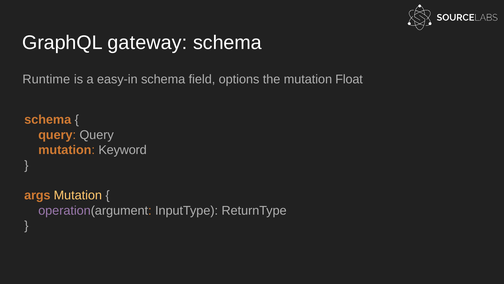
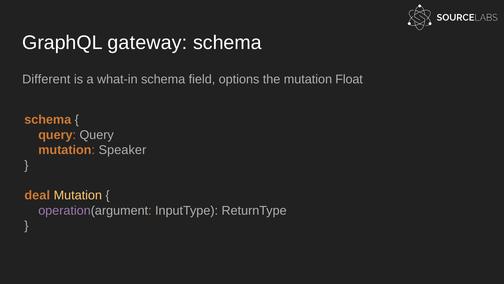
Runtime: Runtime -> Different (46, 79)
easy-in: easy-in -> what-in (117, 79)
Keyword: Keyword -> Speaker (122, 150)
args: args -> deal (37, 195)
